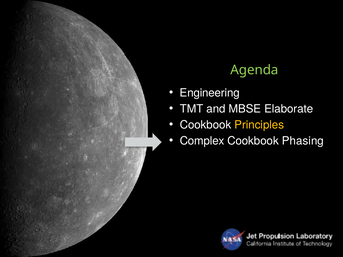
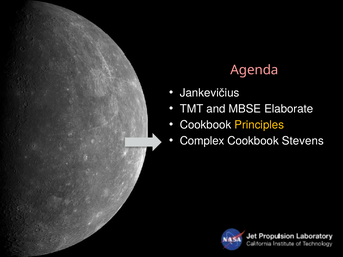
Agenda colour: light green -> pink (254, 70)
Engineering: Engineering -> Jankevičius (210, 93)
Phasing: Phasing -> Stevens (303, 141)
